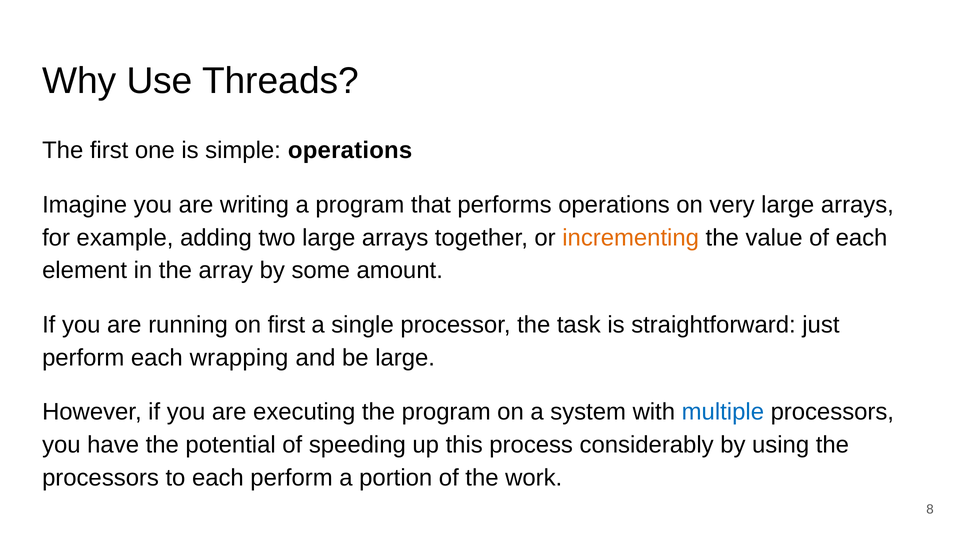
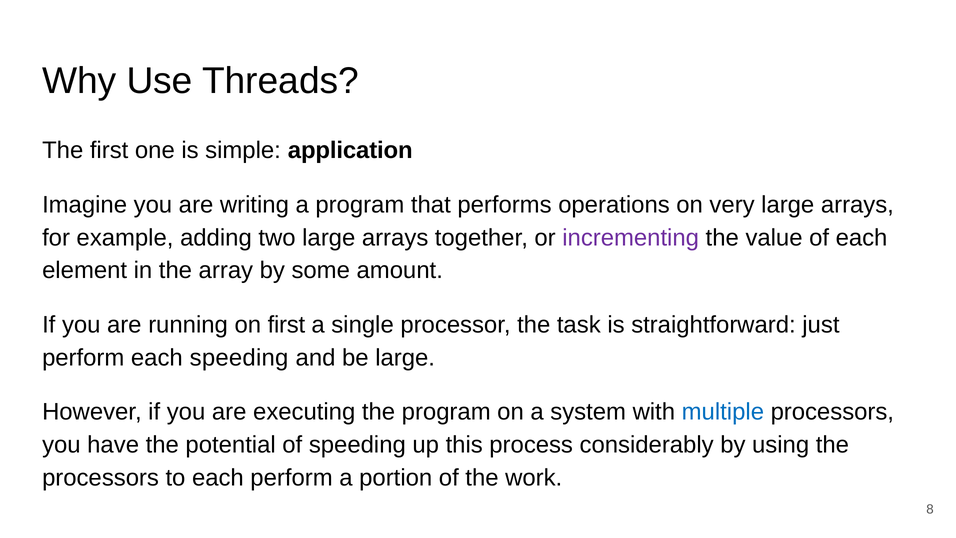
simple operations: operations -> application (350, 150)
incrementing colour: orange -> purple (631, 238)
each wrapping: wrapping -> speeding (239, 358)
